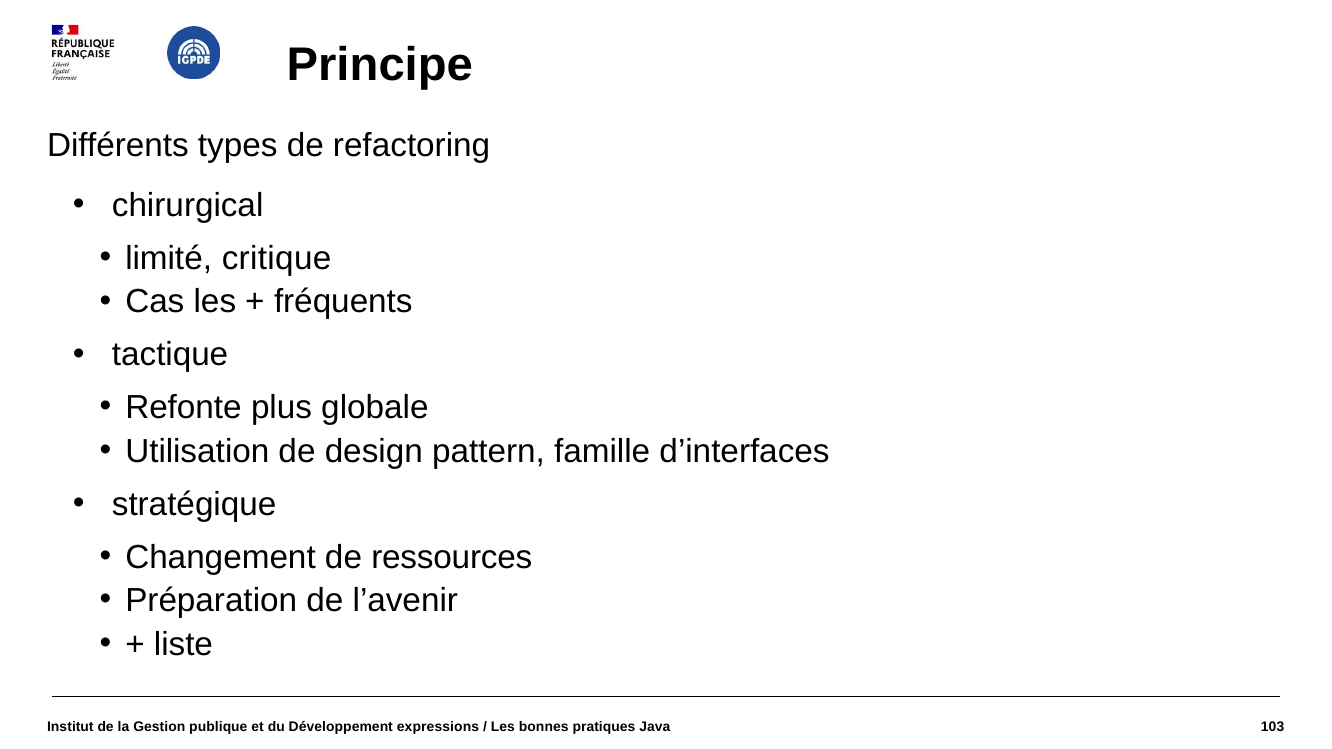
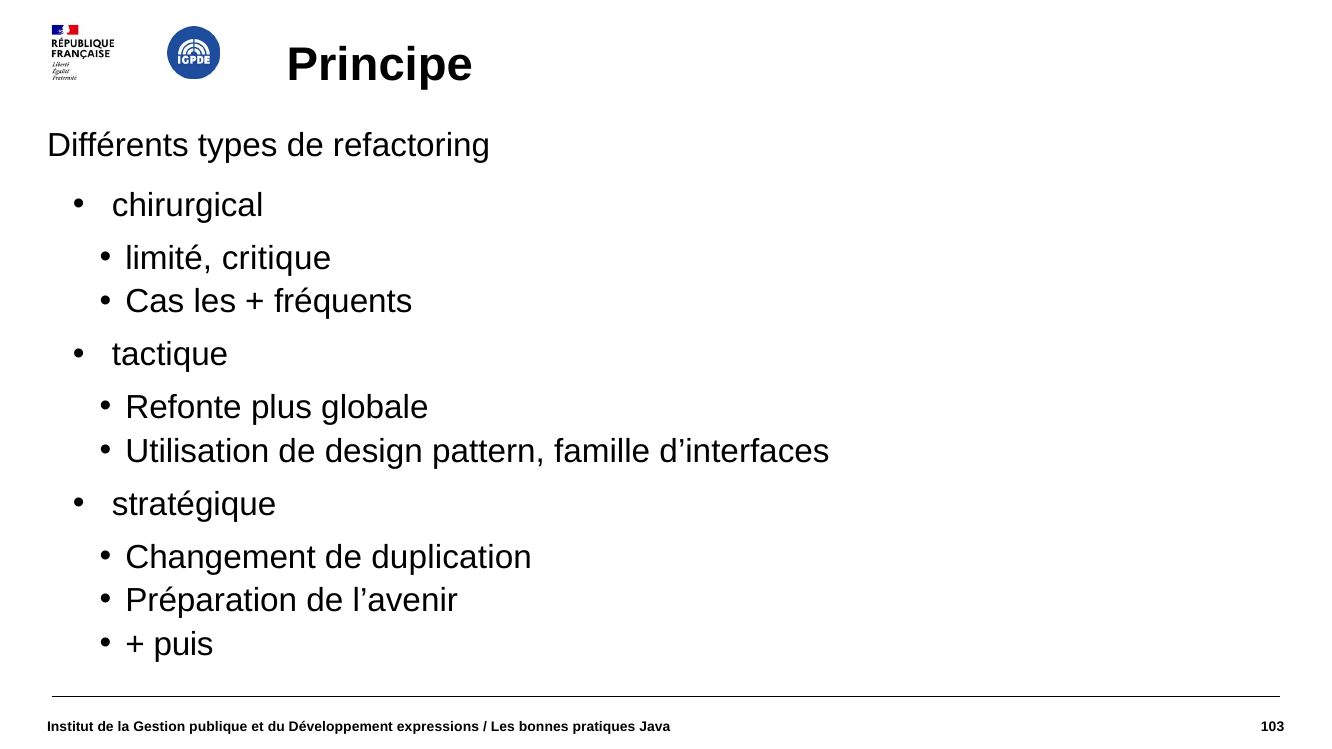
ressources: ressources -> duplication (452, 557)
liste: liste -> puis (184, 645)
